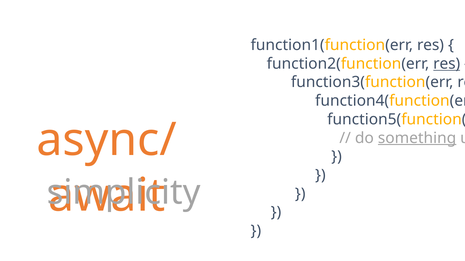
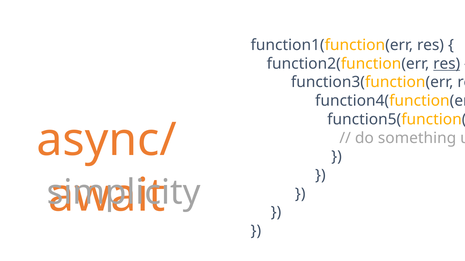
something underline: present -> none (417, 138)
